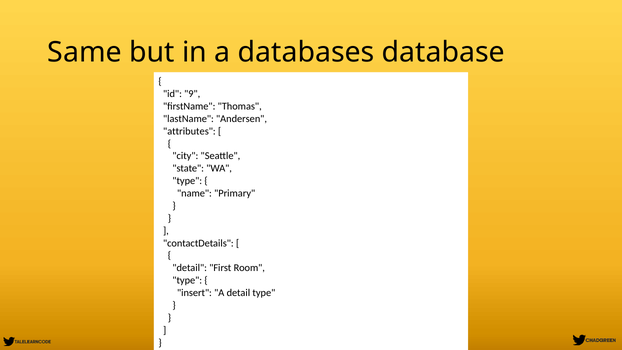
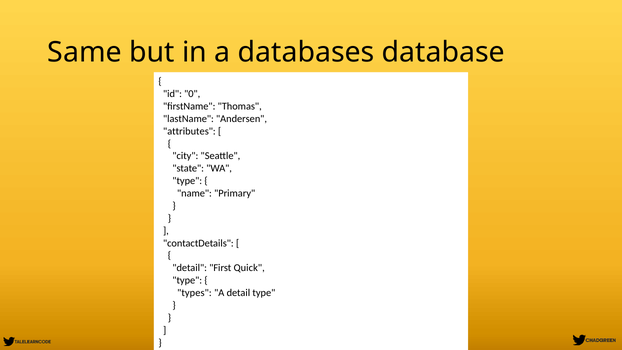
9: 9 -> 0 (192, 94)
Room: Room -> Quick (249, 268)
insert: insert -> types (194, 293)
